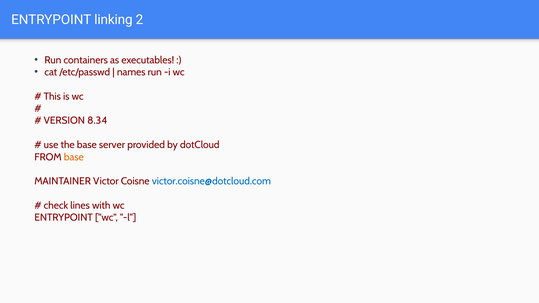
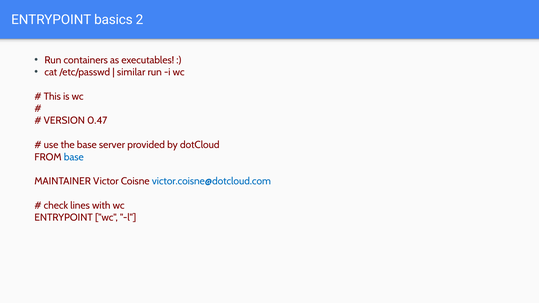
linking: linking -> basics (113, 20)
names: names -> similar (131, 72)
8.34: 8.34 -> 0.47 (97, 121)
base colour: orange -> blue (74, 157)
